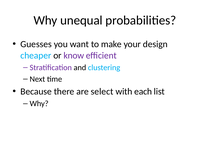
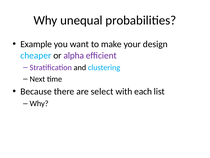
Guesses: Guesses -> Example (36, 44)
know: know -> alpha (74, 55)
